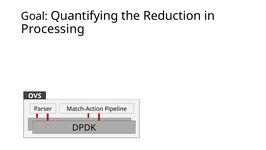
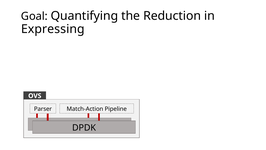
Processing: Processing -> Expressing (53, 29)
